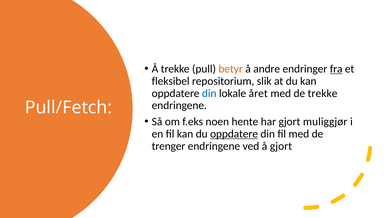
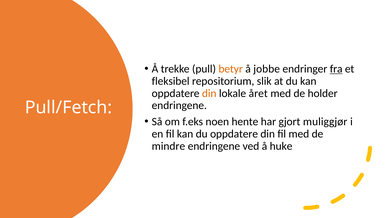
andre: andre -> jobbe (267, 69)
din colour: blue -> orange (209, 93)
de trekke: trekke -> holder (323, 93)
oppdatere underline: present -> none (234, 134)
trenger: trenger -> mindre (168, 146)
å gjort: gjort -> huke (281, 146)
